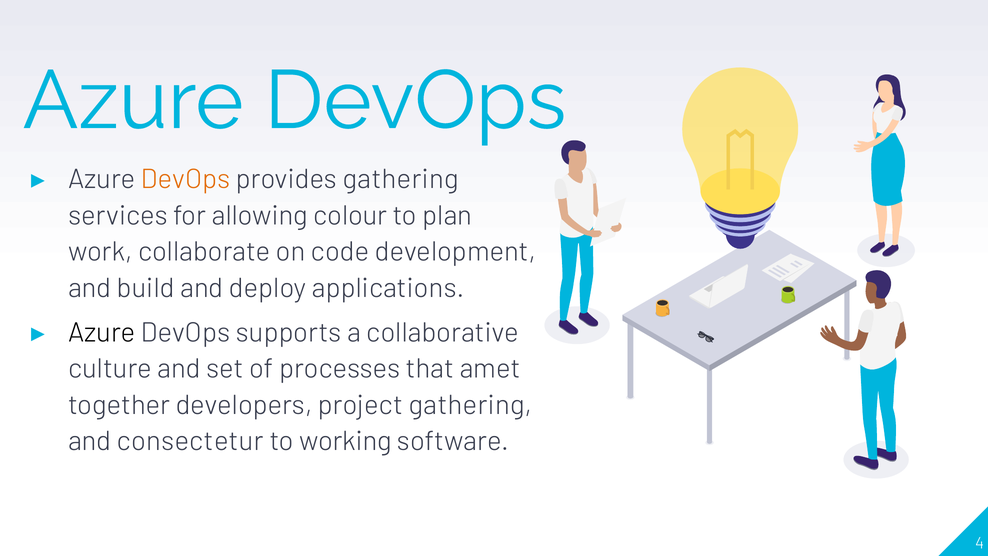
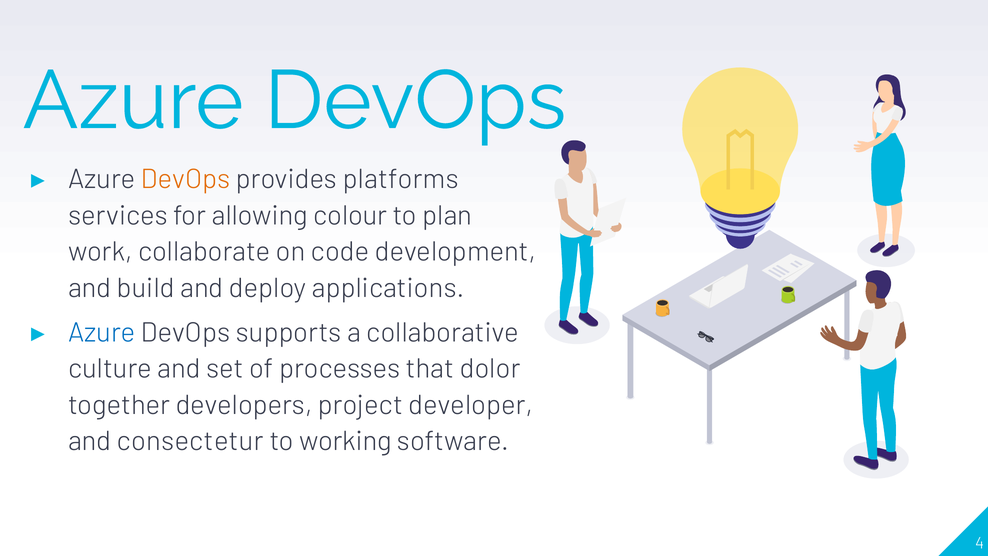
provides gathering: gathering -> platforms (401, 179)
Azure colour: black -> blue (102, 332)
amet: amet -> dolor (490, 369)
project gathering: gathering -> developer (471, 405)
